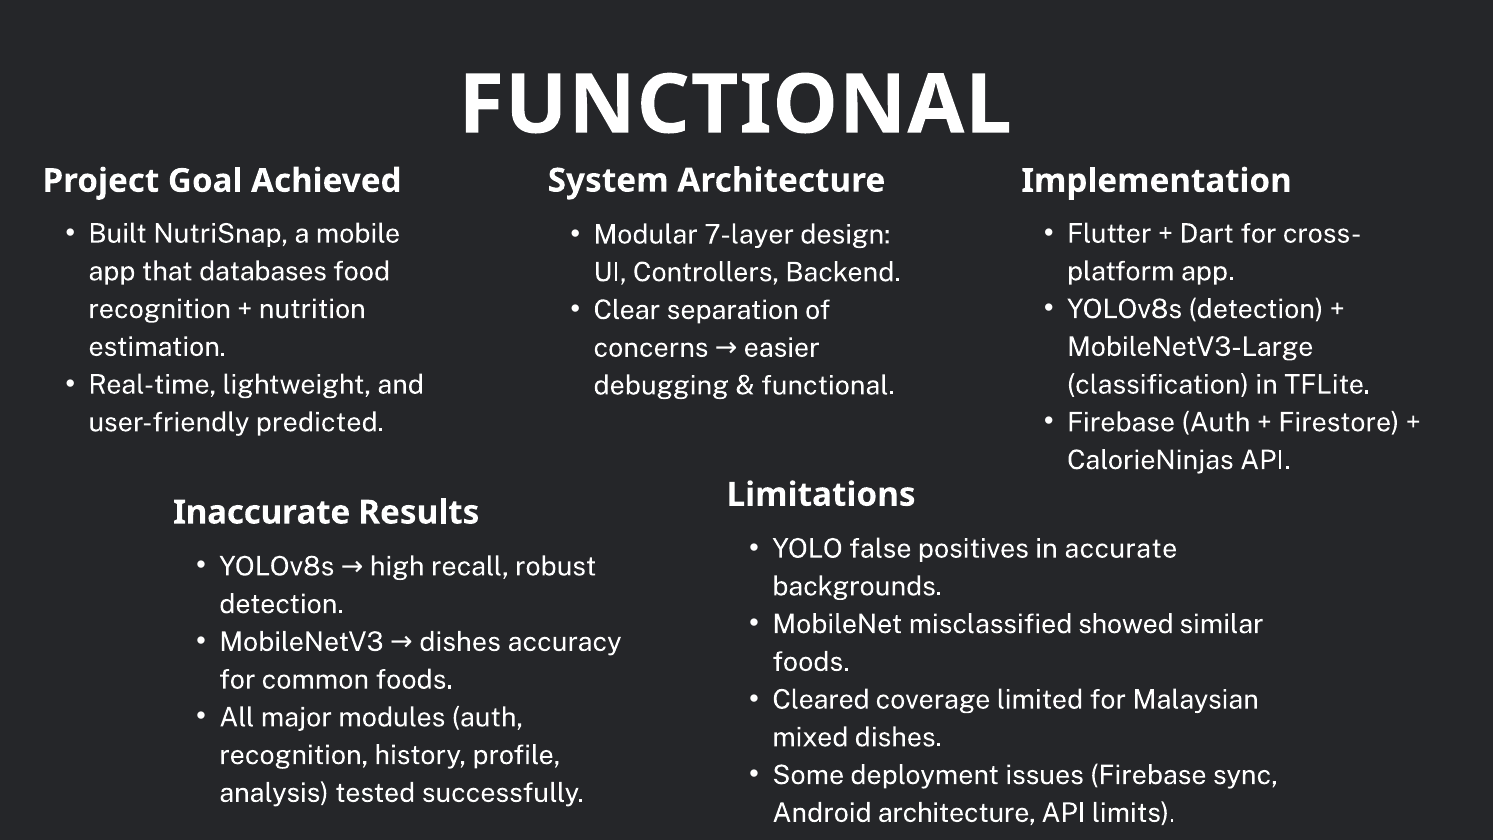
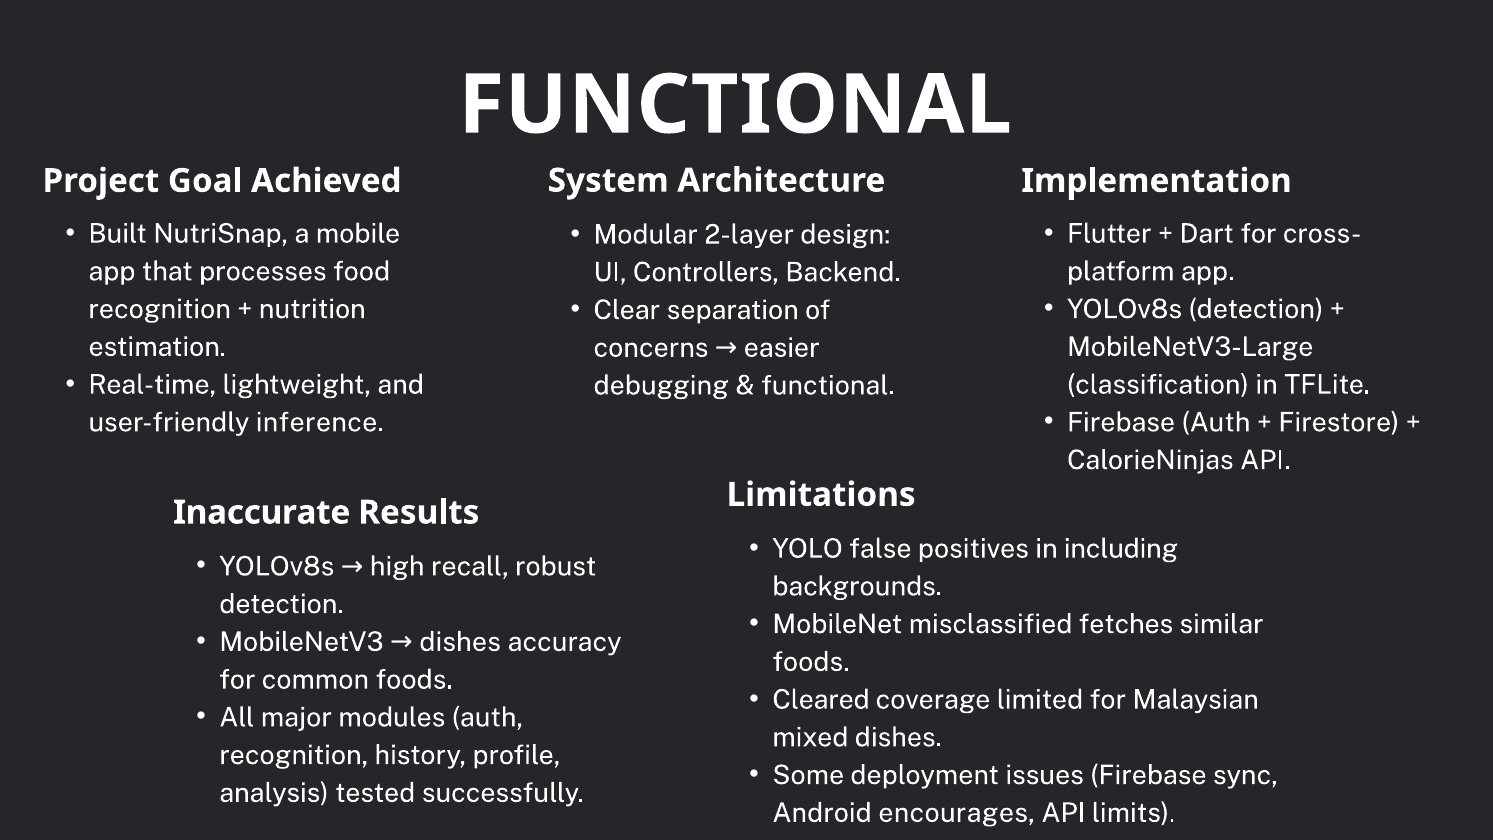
7-layer: 7-layer -> 2-layer (749, 235)
databases: databases -> processes (263, 271)
predicted: predicted -> inference (320, 422)
accurate: accurate -> including (1121, 549)
showed: showed -> fetches (1126, 624)
Android architecture: architecture -> encourages (956, 813)
